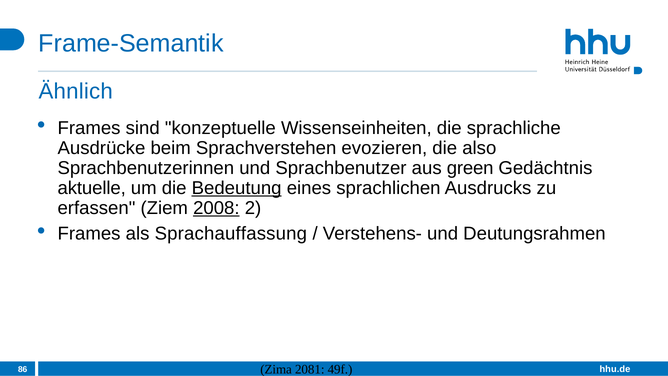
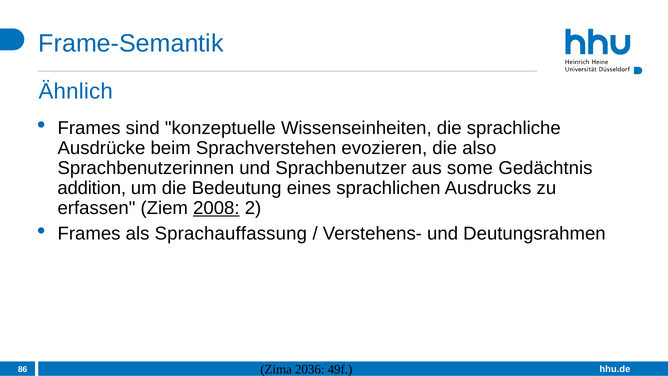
green: green -> some (470, 168)
aktuelle: aktuelle -> addition (92, 188)
Bedeutung underline: present -> none (237, 188)
2081: 2081 -> 2036 (310, 370)
